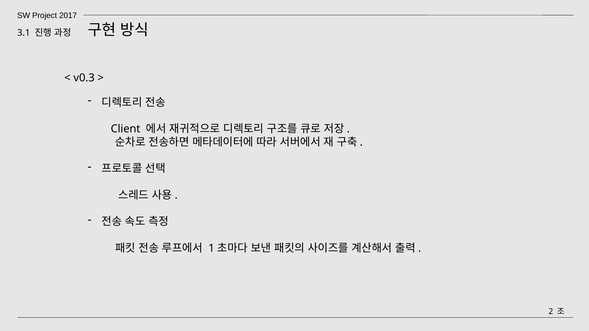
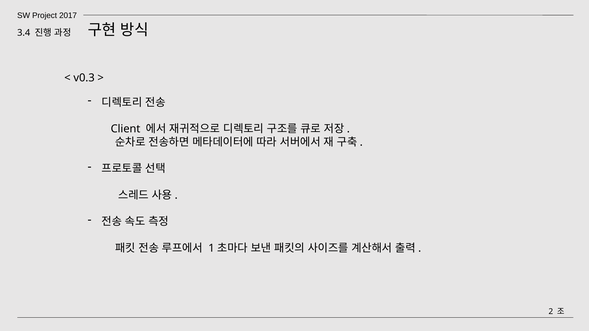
3.1: 3.1 -> 3.4 (24, 33)
